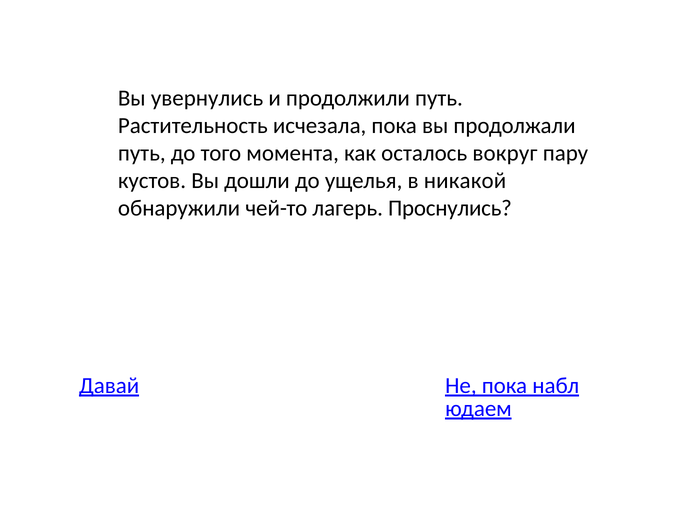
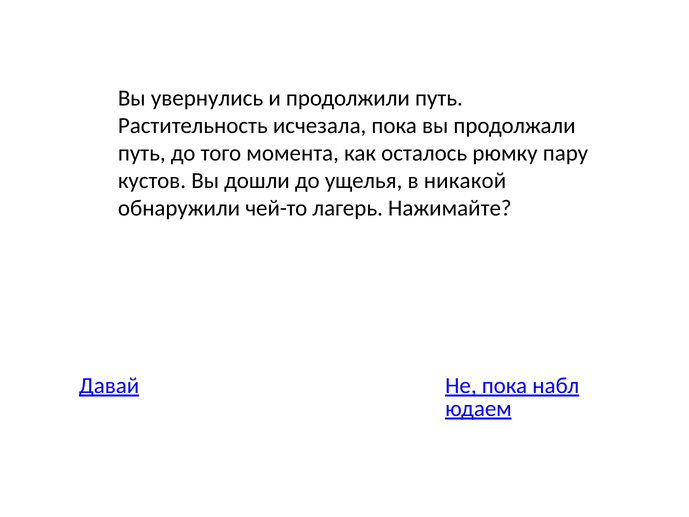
вокруг: вокруг -> рюмку (505, 153)
Проснулись: Проснулись -> Нажимайте (450, 208)
